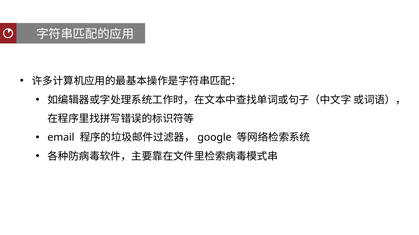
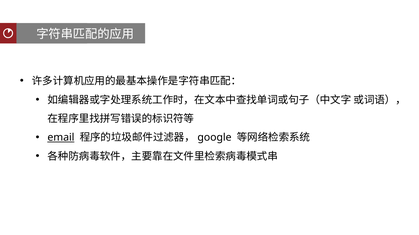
email underline: none -> present (61, 138)
